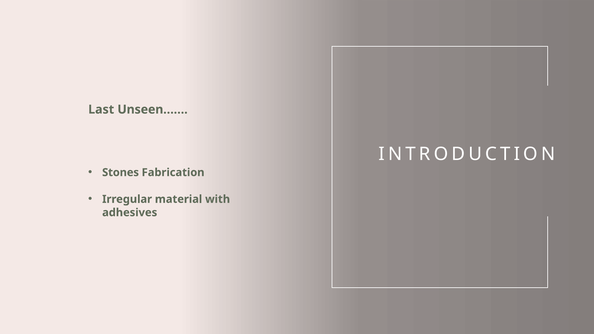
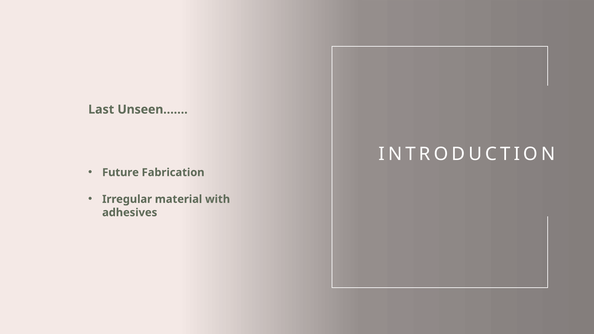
Stones: Stones -> Future (120, 173)
